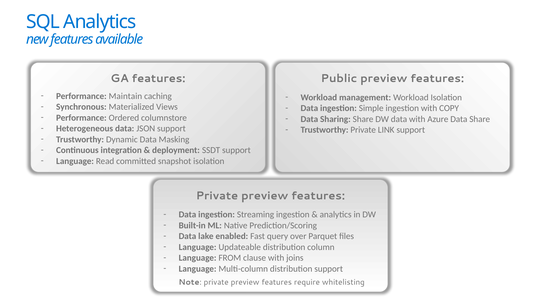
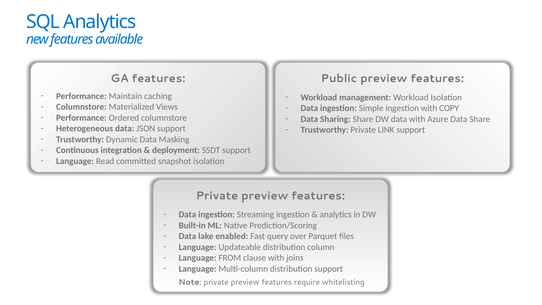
Synchronous: Synchronous -> Columnstore (81, 107)
